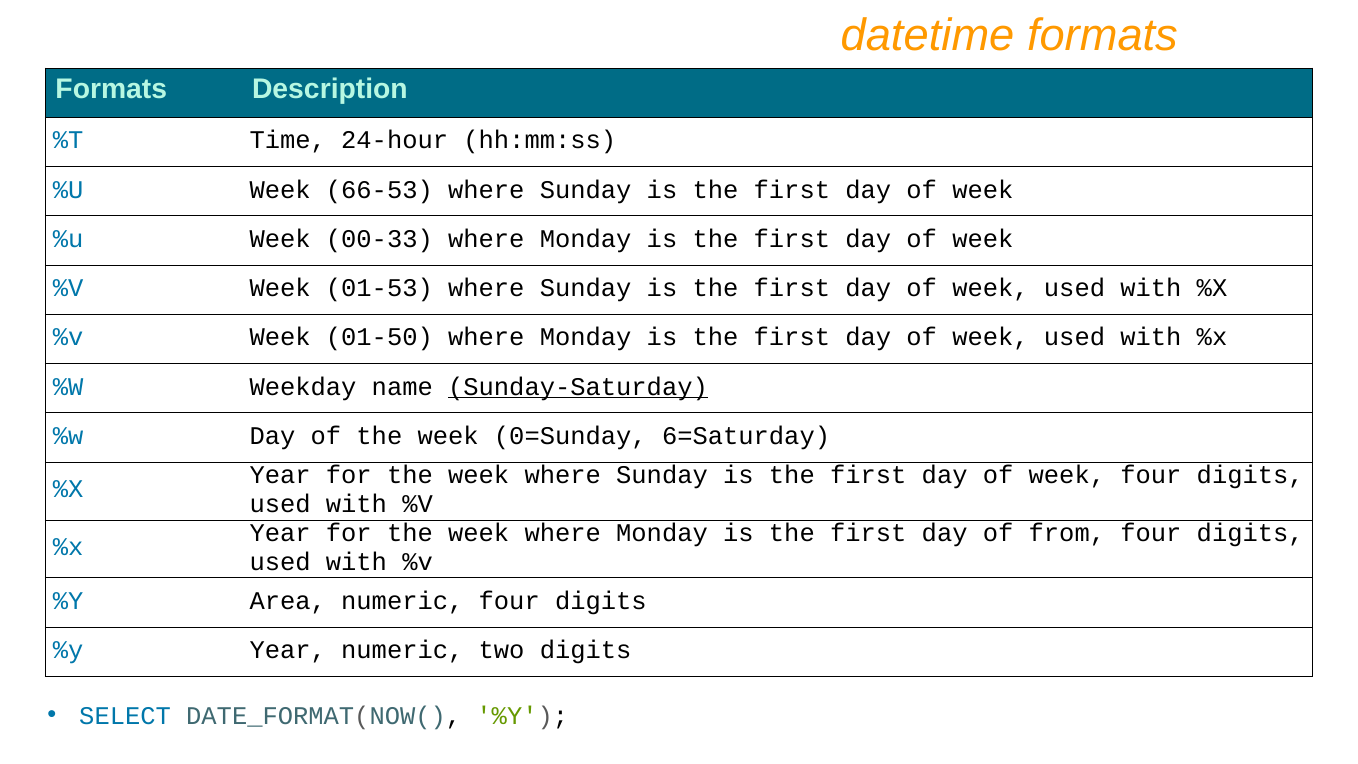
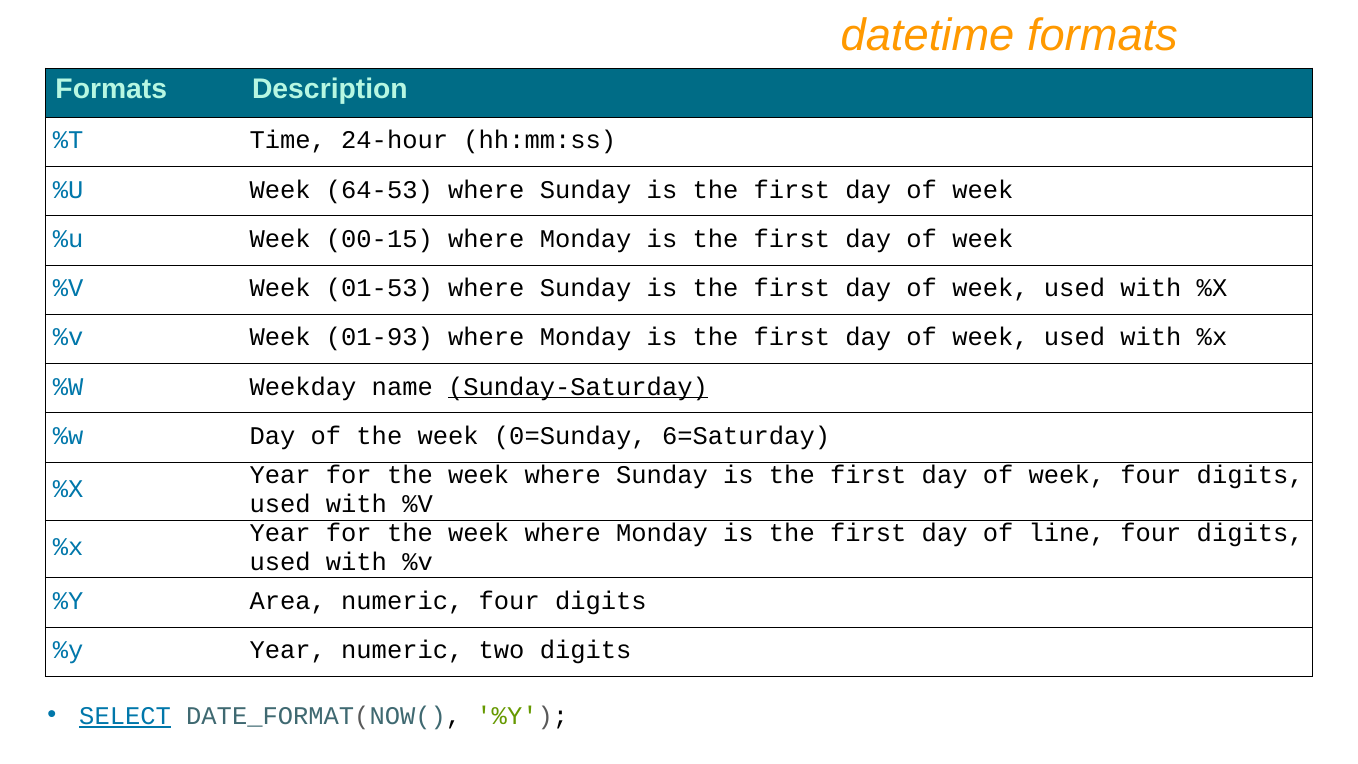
66-53: 66-53 -> 64-53 (379, 190)
00-33: 00-33 -> 00-15 (379, 239)
01-50: 01-50 -> 01-93 (379, 337)
from: from -> line (1067, 533)
SELECT underline: none -> present (125, 716)
